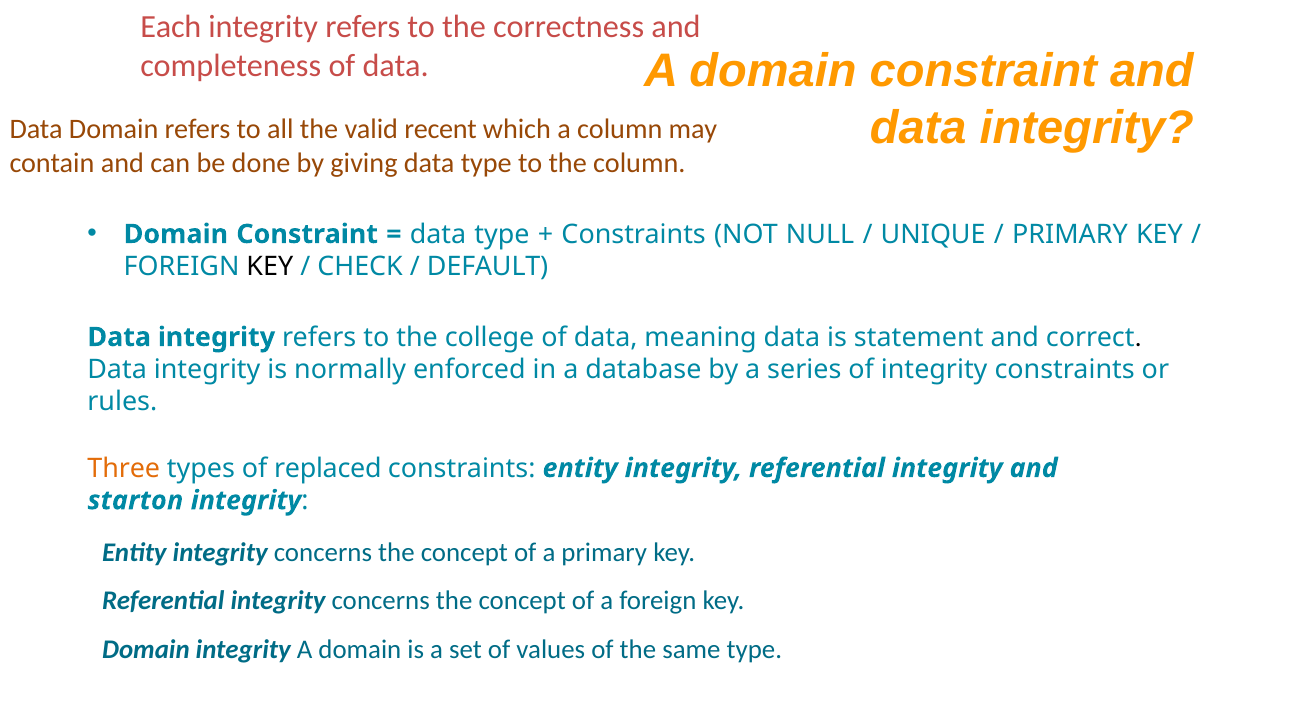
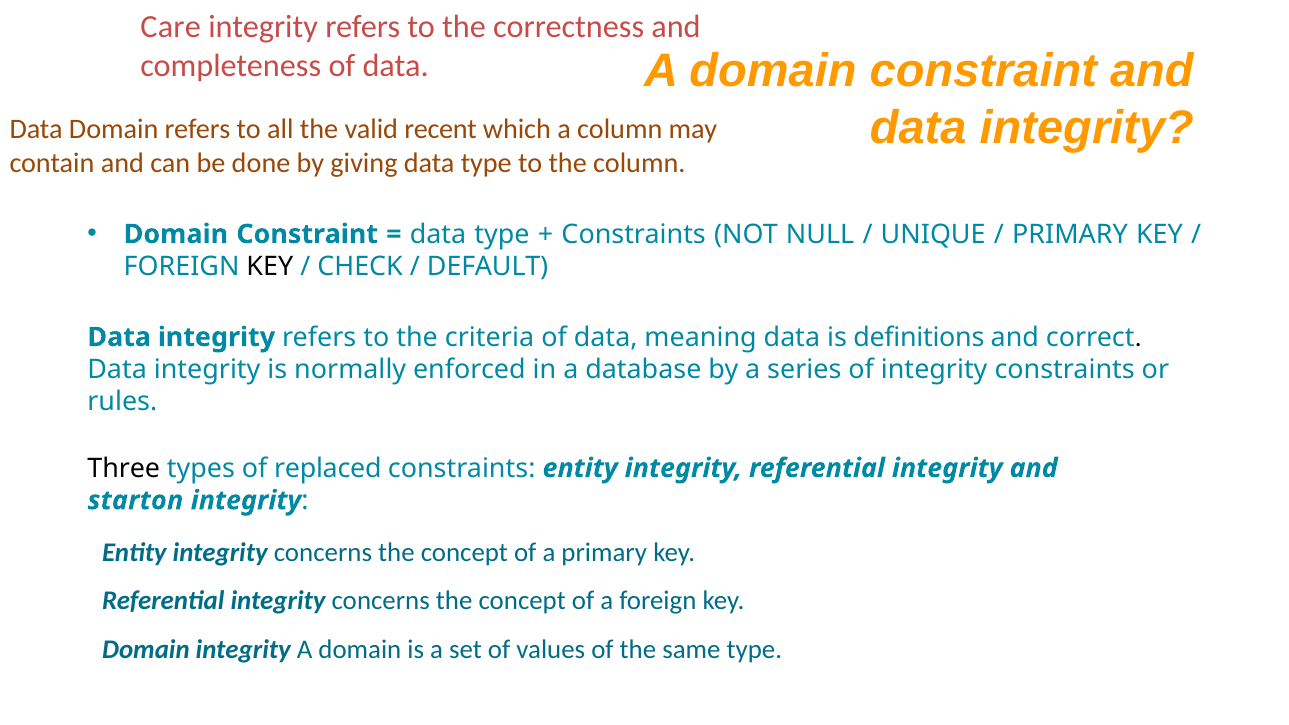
Each: Each -> Care (171, 27)
college: college -> criteria (490, 337)
statement: statement -> definitions (919, 337)
Three colour: orange -> black (124, 468)
